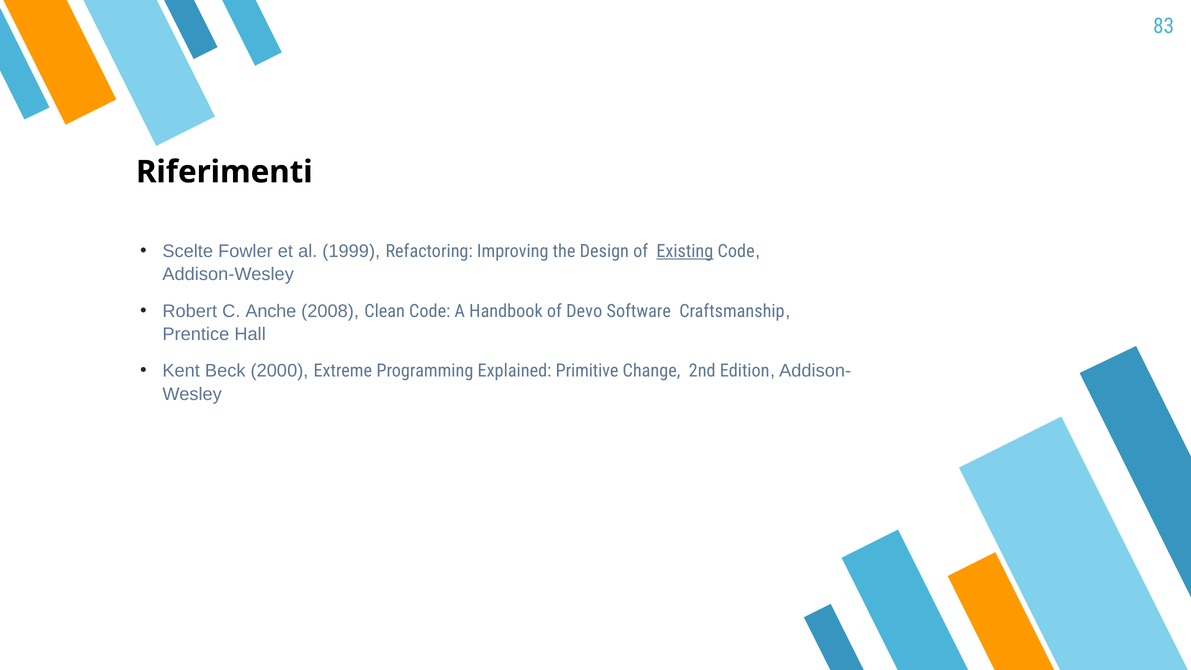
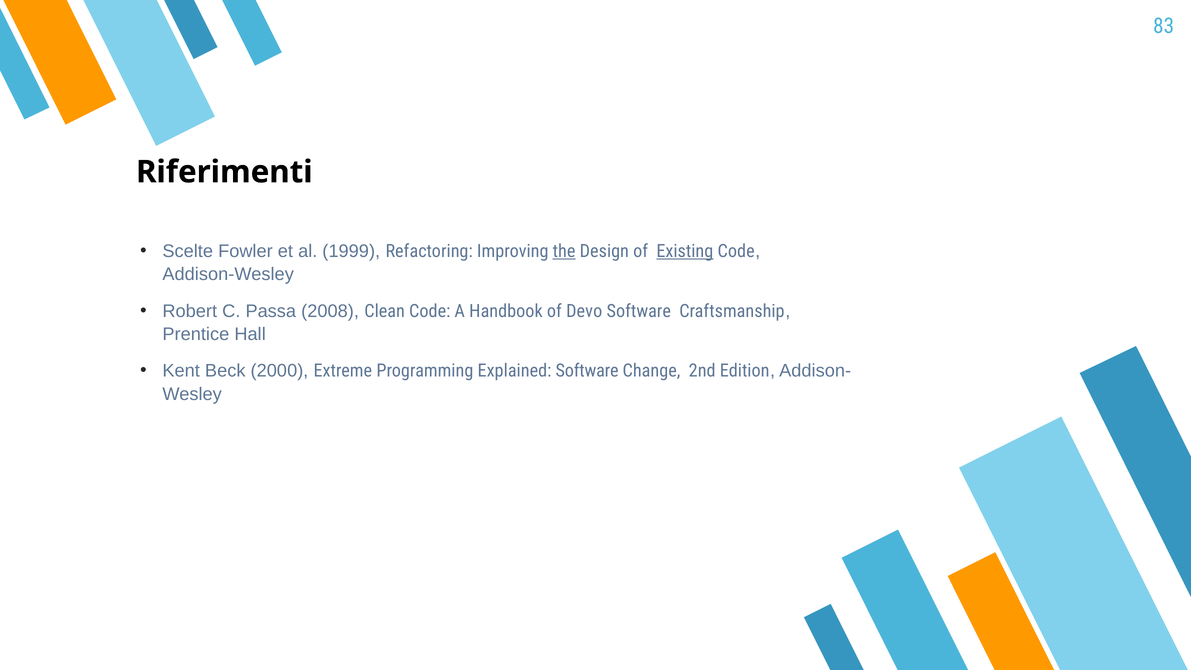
the underline: none -> present (564, 251)
Anche: Anche -> Passa (271, 311)
Explained Primitive: Primitive -> Software (587, 371)
